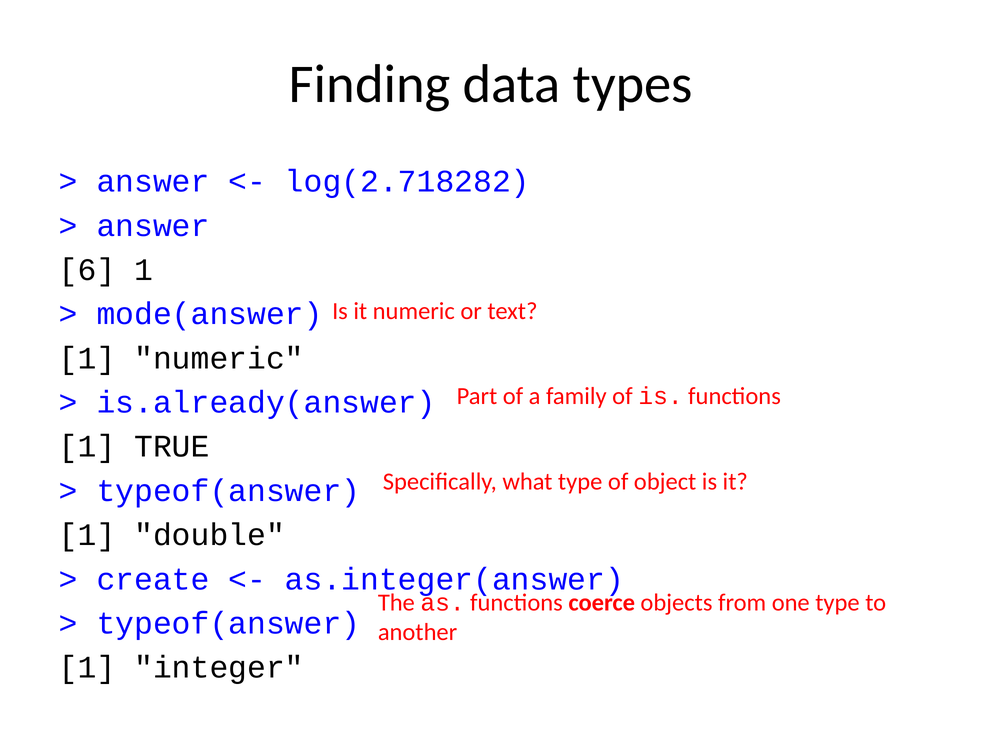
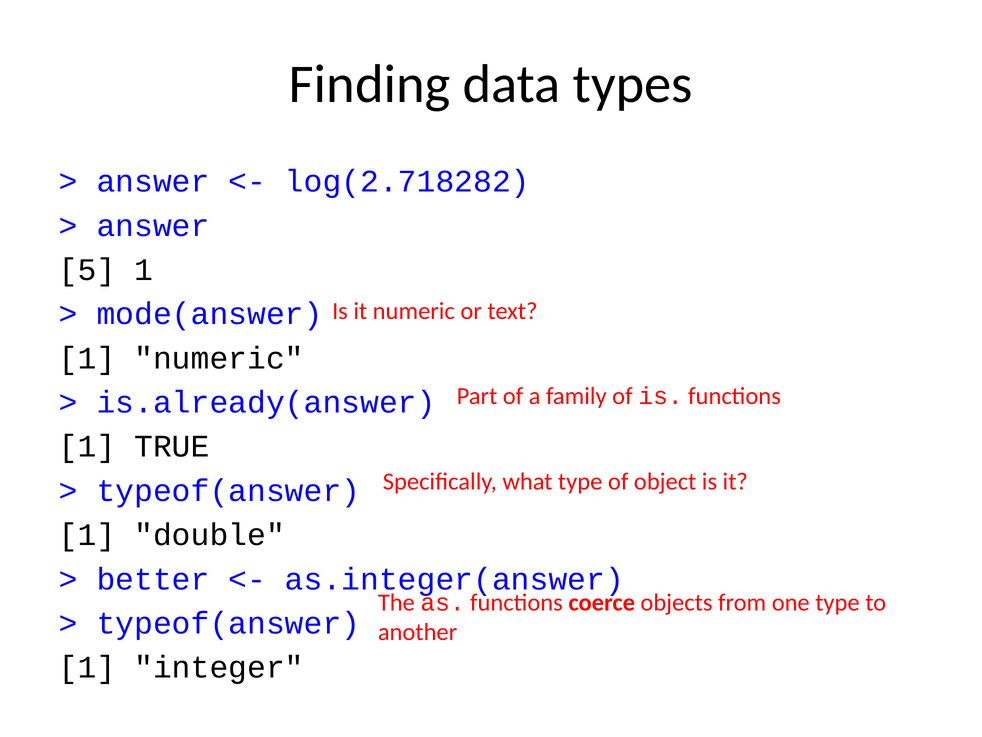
6: 6 -> 5 (87, 270)
create: create -> better (153, 579)
